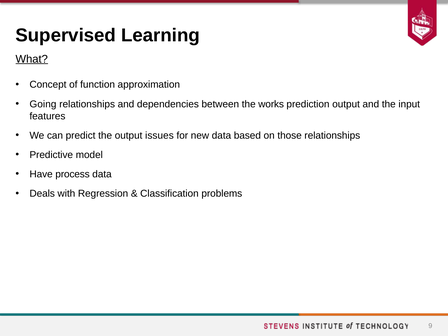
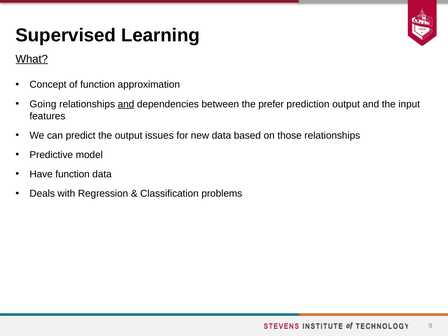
and underline: none -> present (126, 104)
works: works -> prefer (271, 104)
Have process: process -> function (73, 174)
